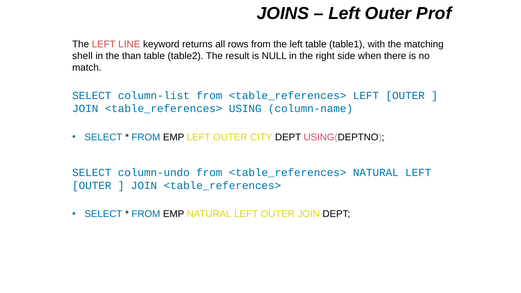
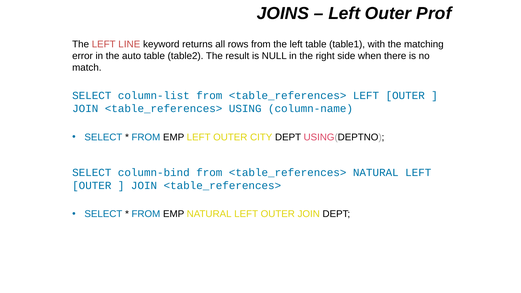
shell: shell -> error (83, 56)
than: than -> auto (132, 56)
column-undo: column-undo -> column-bind (154, 173)
